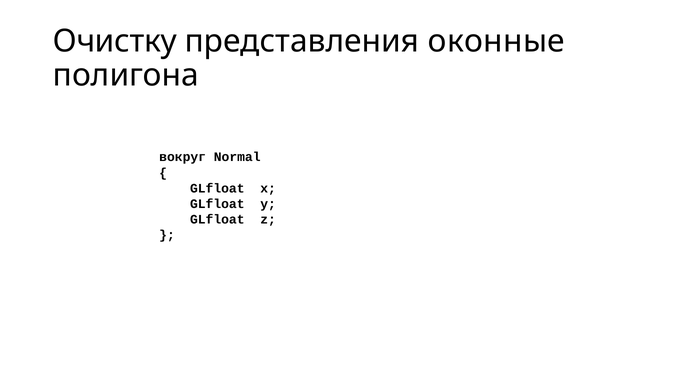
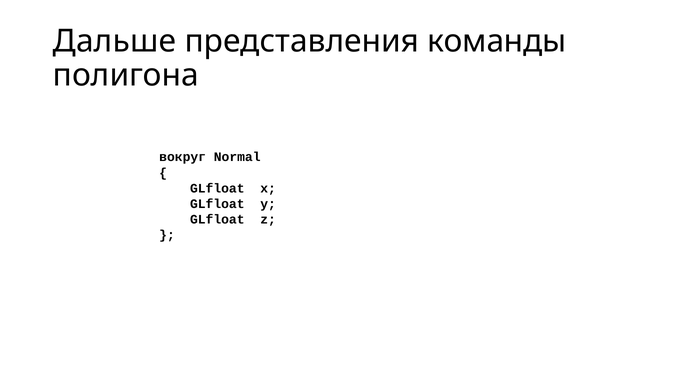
Очистку: Очистку -> Дальше (115, 41)
оконные: оконные -> команды (497, 41)
